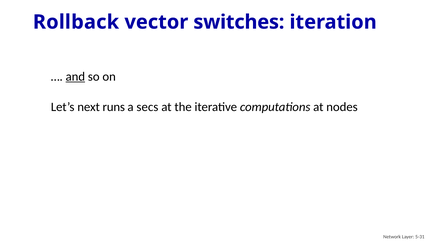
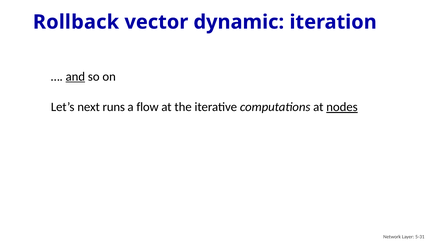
switches: switches -> dynamic (239, 22)
secs: secs -> flow (148, 107)
nodes underline: none -> present (342, 107)
